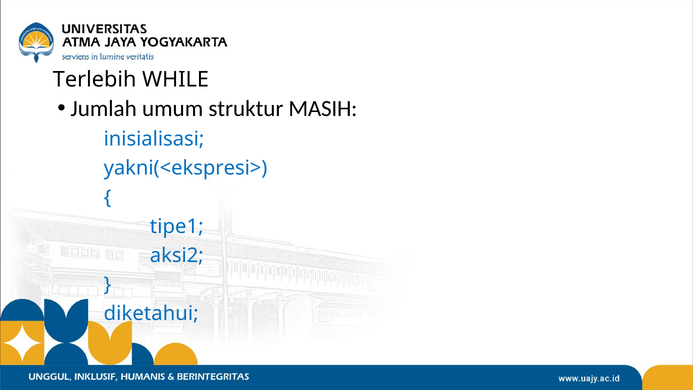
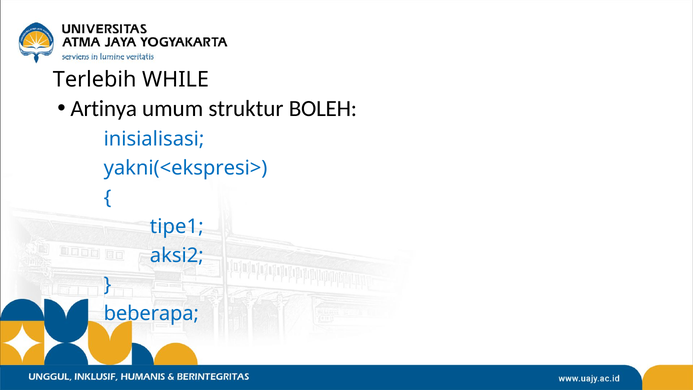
Jumlah: Jumlah -> Artinya (104, 109)
MASIH: MASIH -> BOLEH (323, 109)
diketahui: diketahui -> beberapa (151, 314)
